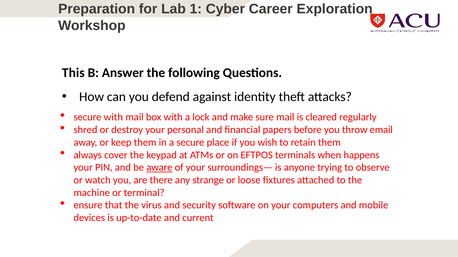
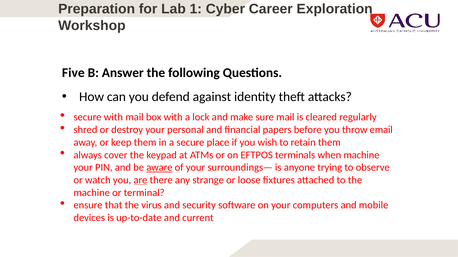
This: This -> Five (73, 73)
when happens: happens -> machine (361, 155)
are underline: none -> present (140, 180)
